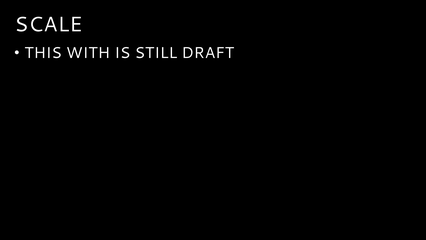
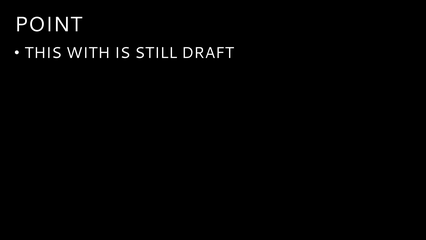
SCALE: SCALE -> POINT (49, 24)
